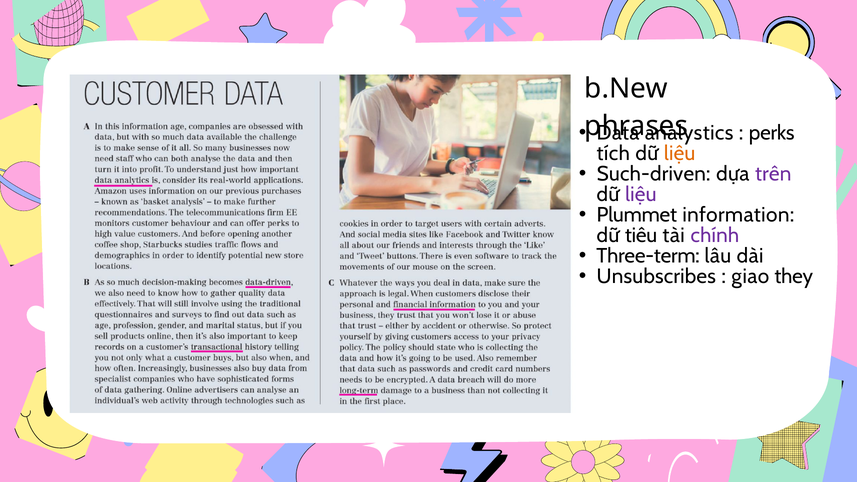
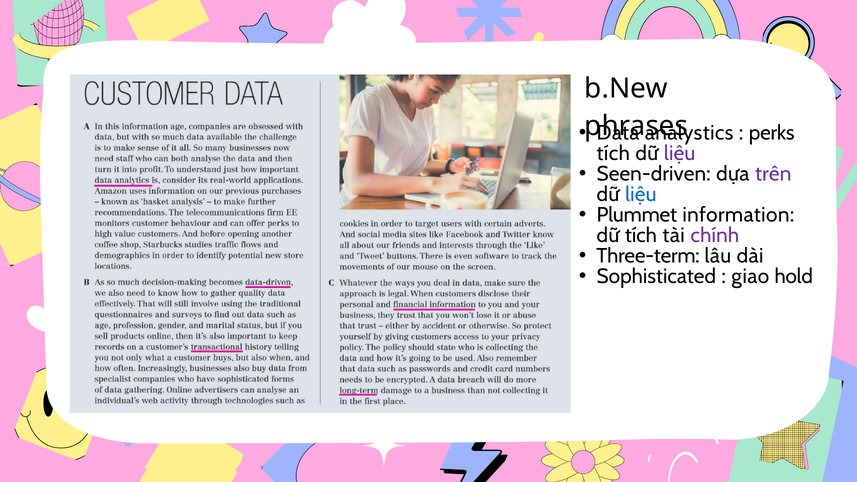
liệu colour: orange -> purple (680, 154)
Such-driven: Such-driven -> Seen-driven (654, 174)
liệu colour: purple -> blue (641, 195)
dữ tiêu: tiêu -> tích (641, 236)
Unsubscribes: Unsubscribes -> Sophisticated (656, 277)
they: they -> hold (794, 277)
